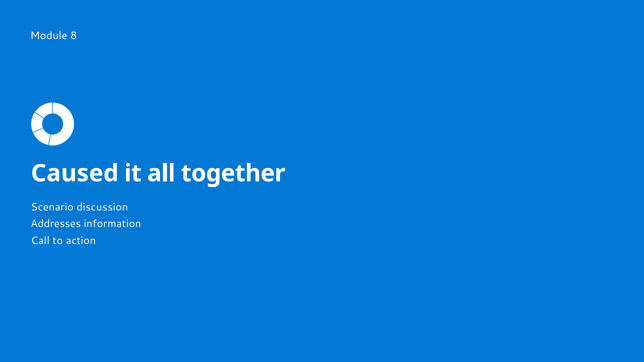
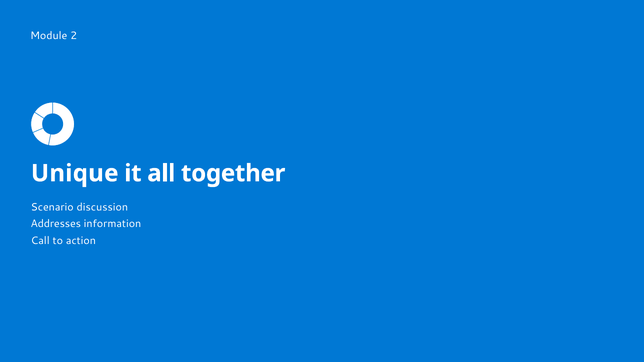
8: 8 -> 2 (74, 36)
Caused: Caused -> Unique (75, 173)
